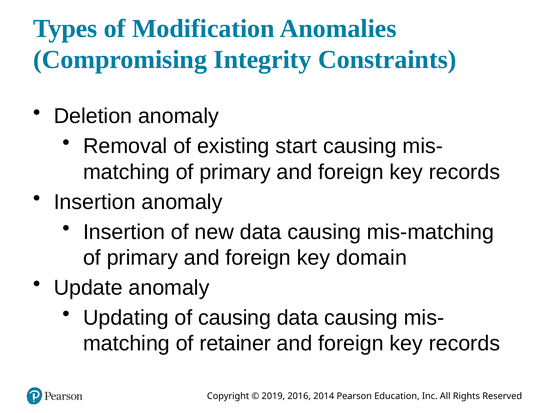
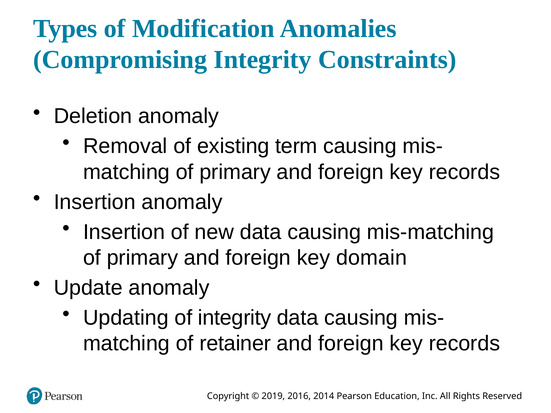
start: start -> term (296, 146)
of causing: causing -> integrity (235, 318)
